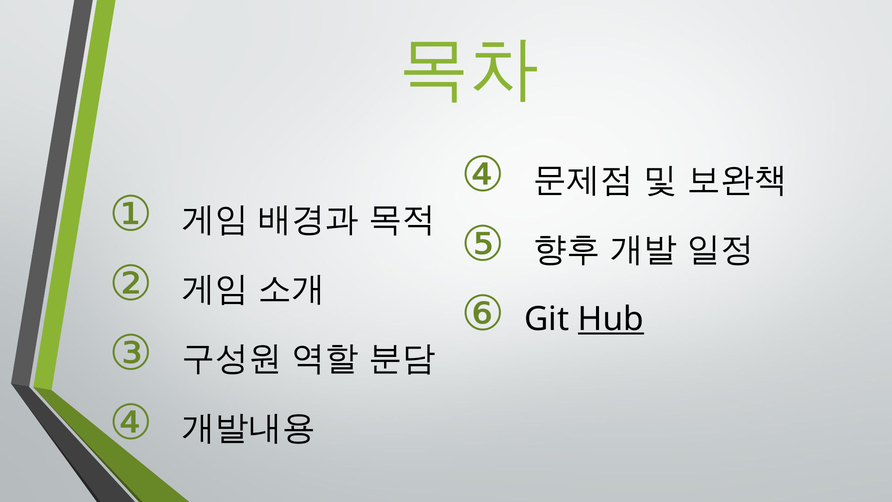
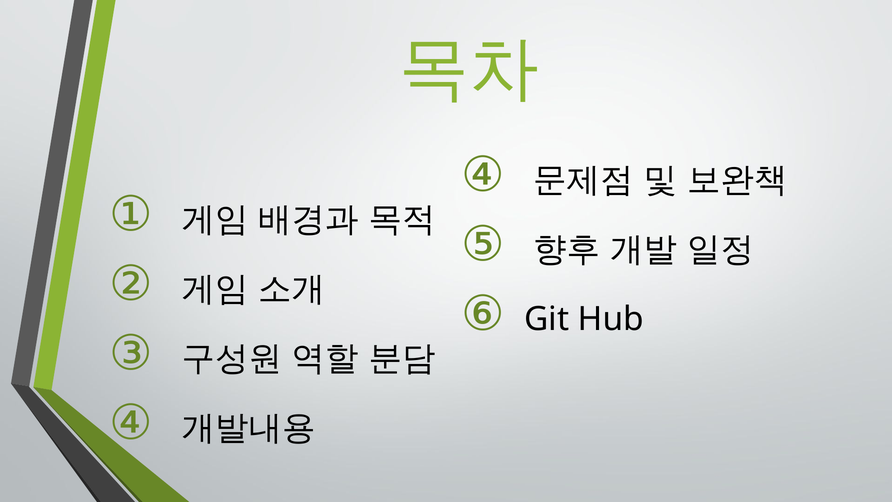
Hub underline: present -> none (611, 319)
